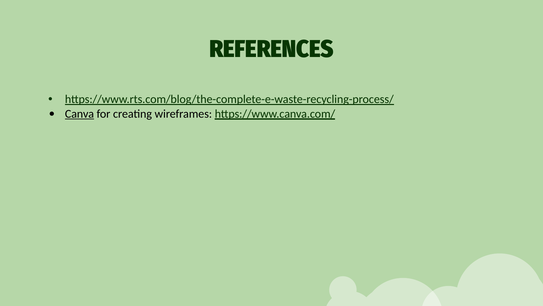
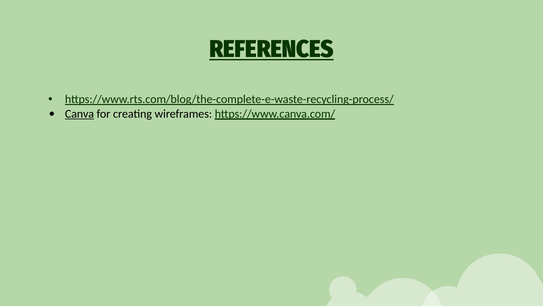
REFERENCES underline: none -> present (272, 49)
